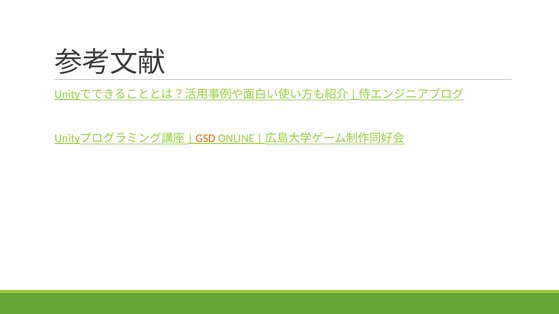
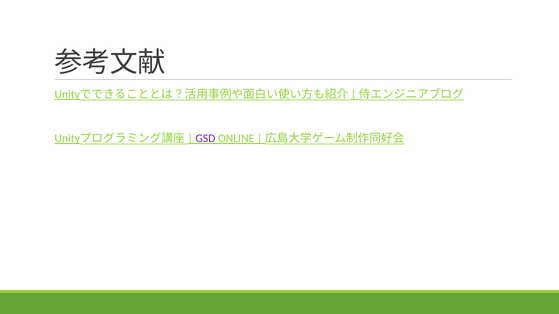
GSD colour: orange -> purple (205, 139)
